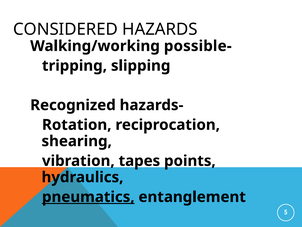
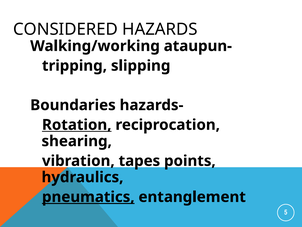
possible-: possible- -> ataupun- (198, 46)
Recognized: Recognized -> Boundaries (73, 105)
Rotation underline: none -> present (77, 125)
